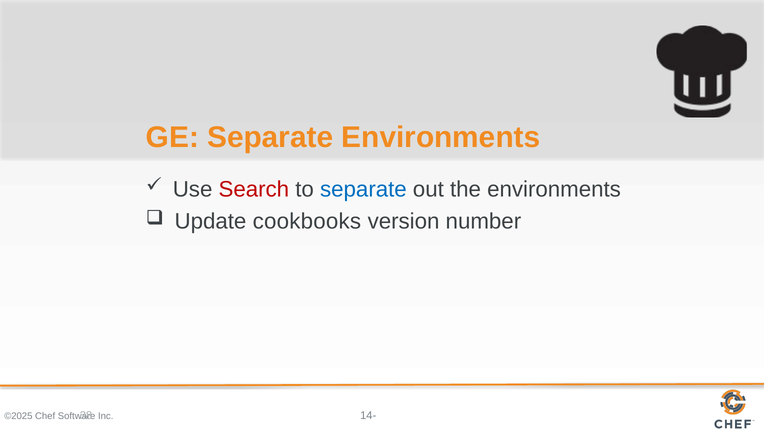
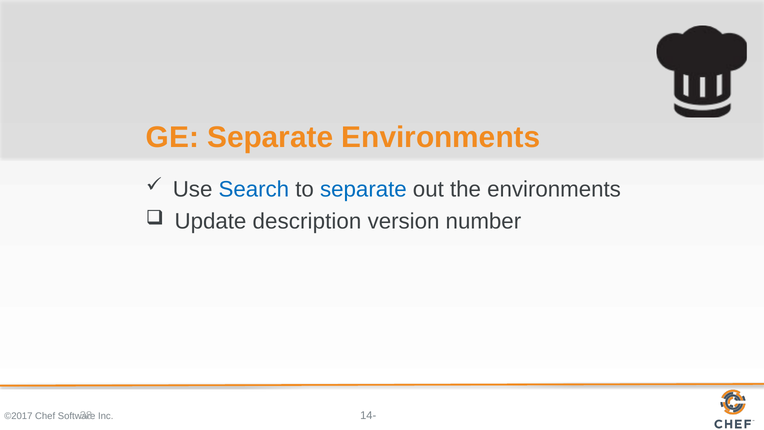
Search colour: red -> blue (254, 189)
cookbooks: cookbooks -> description (307, 221)
©2025: ©2025 -> ©2017 (18, 416)
